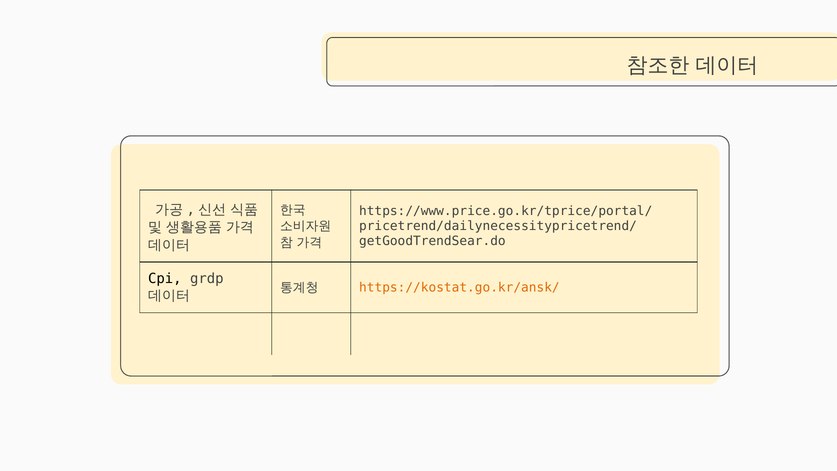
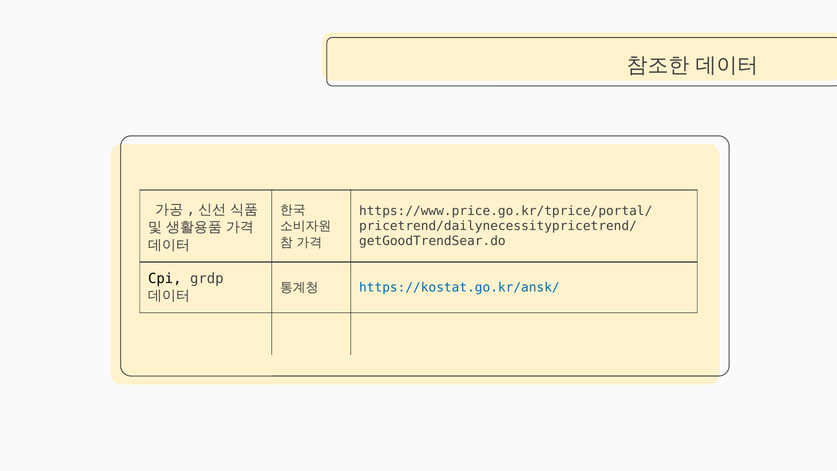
https://kostat.go.kr/ansk/ colour: orange -> blue (459, 287)
